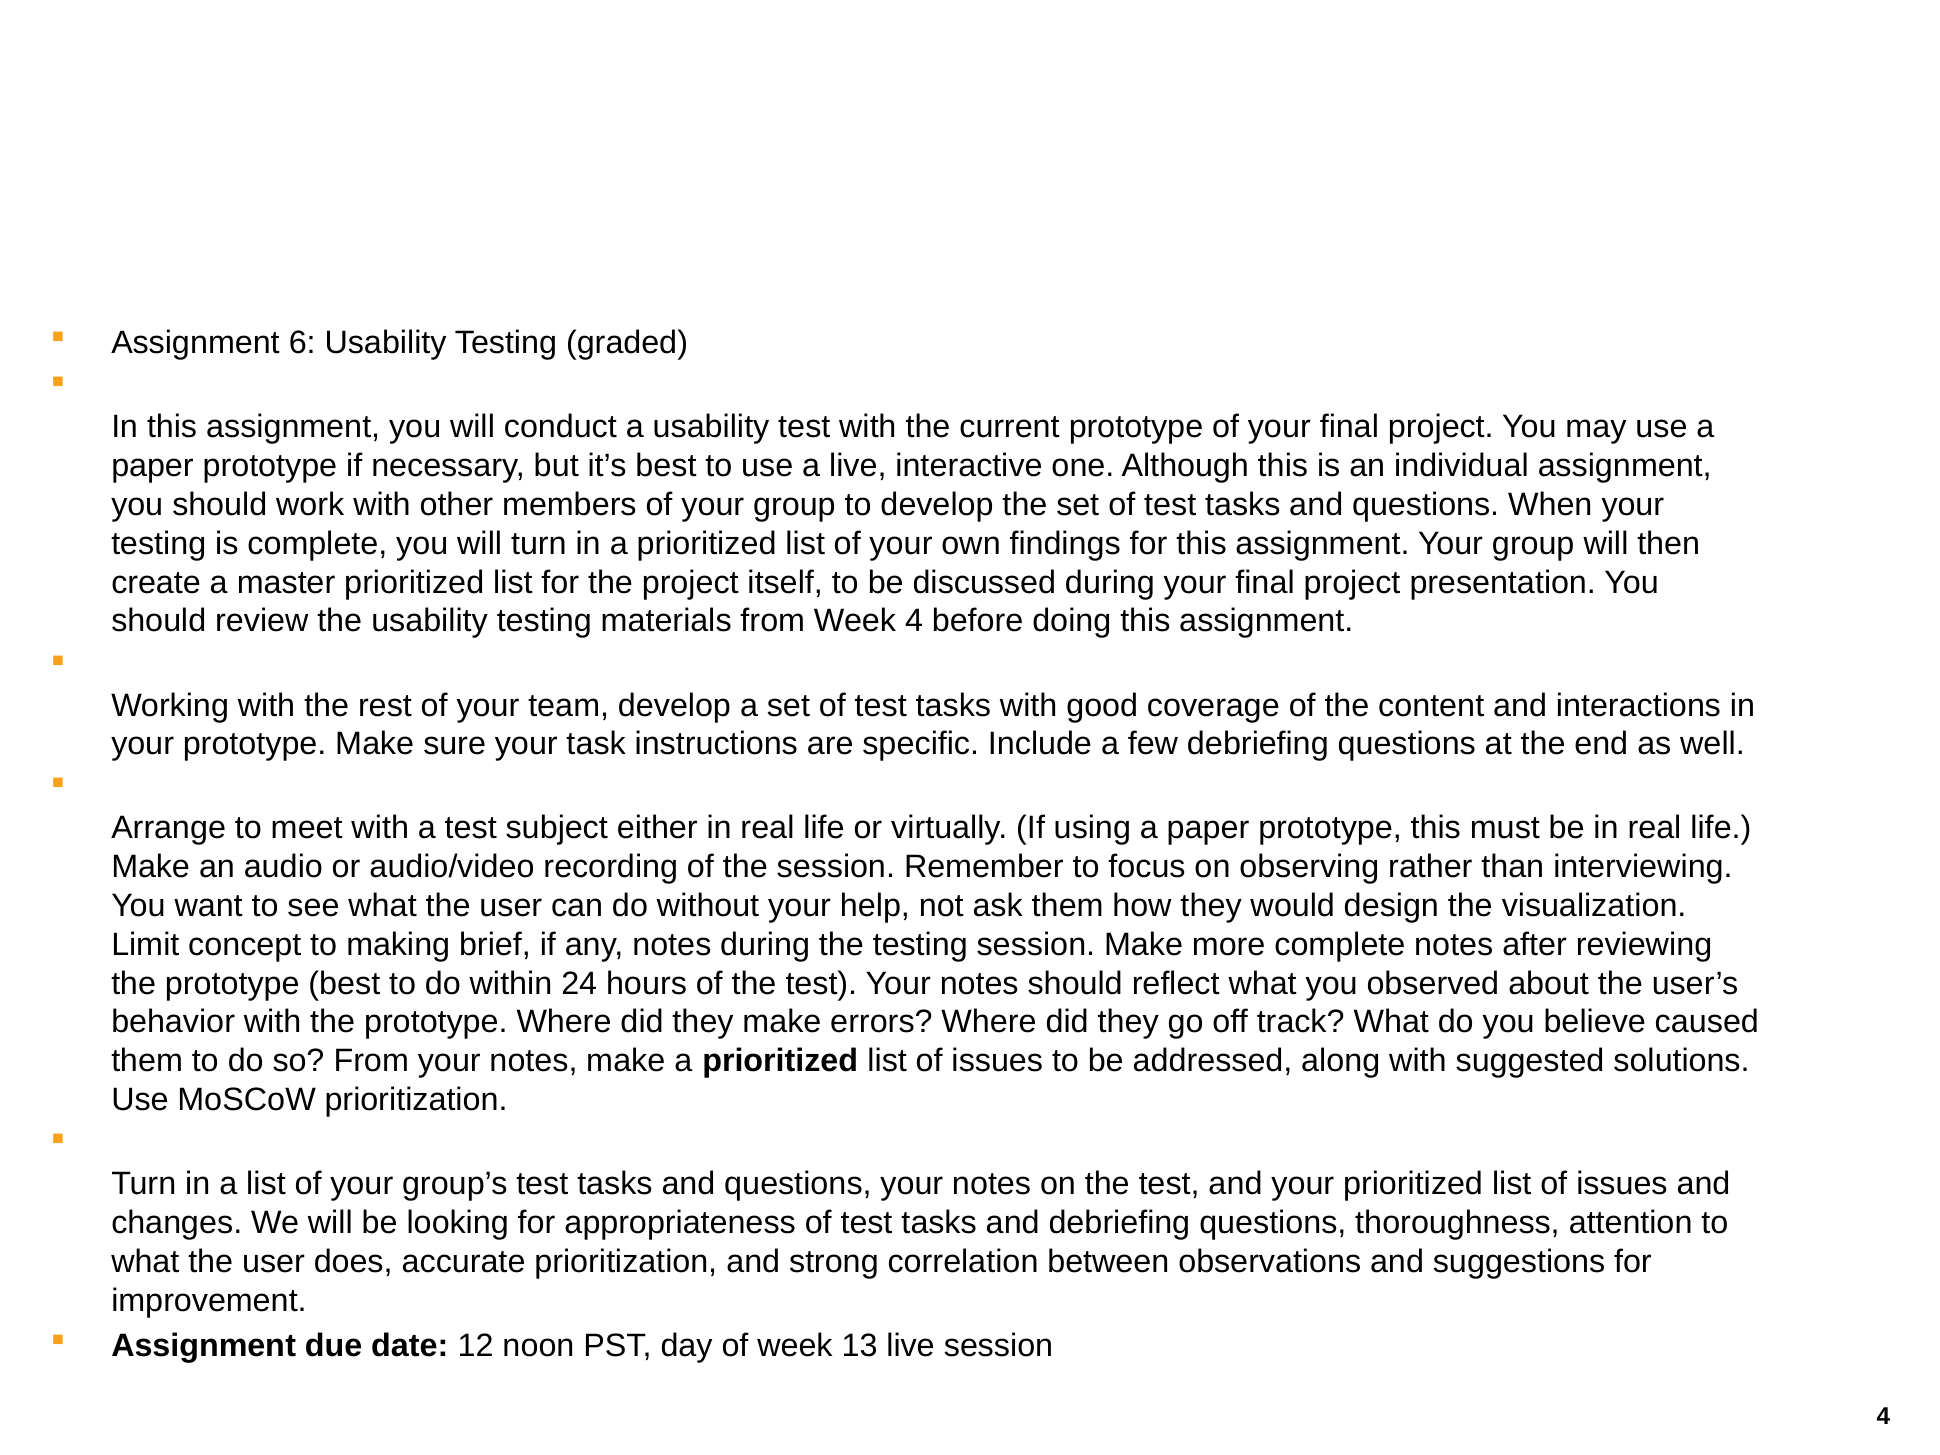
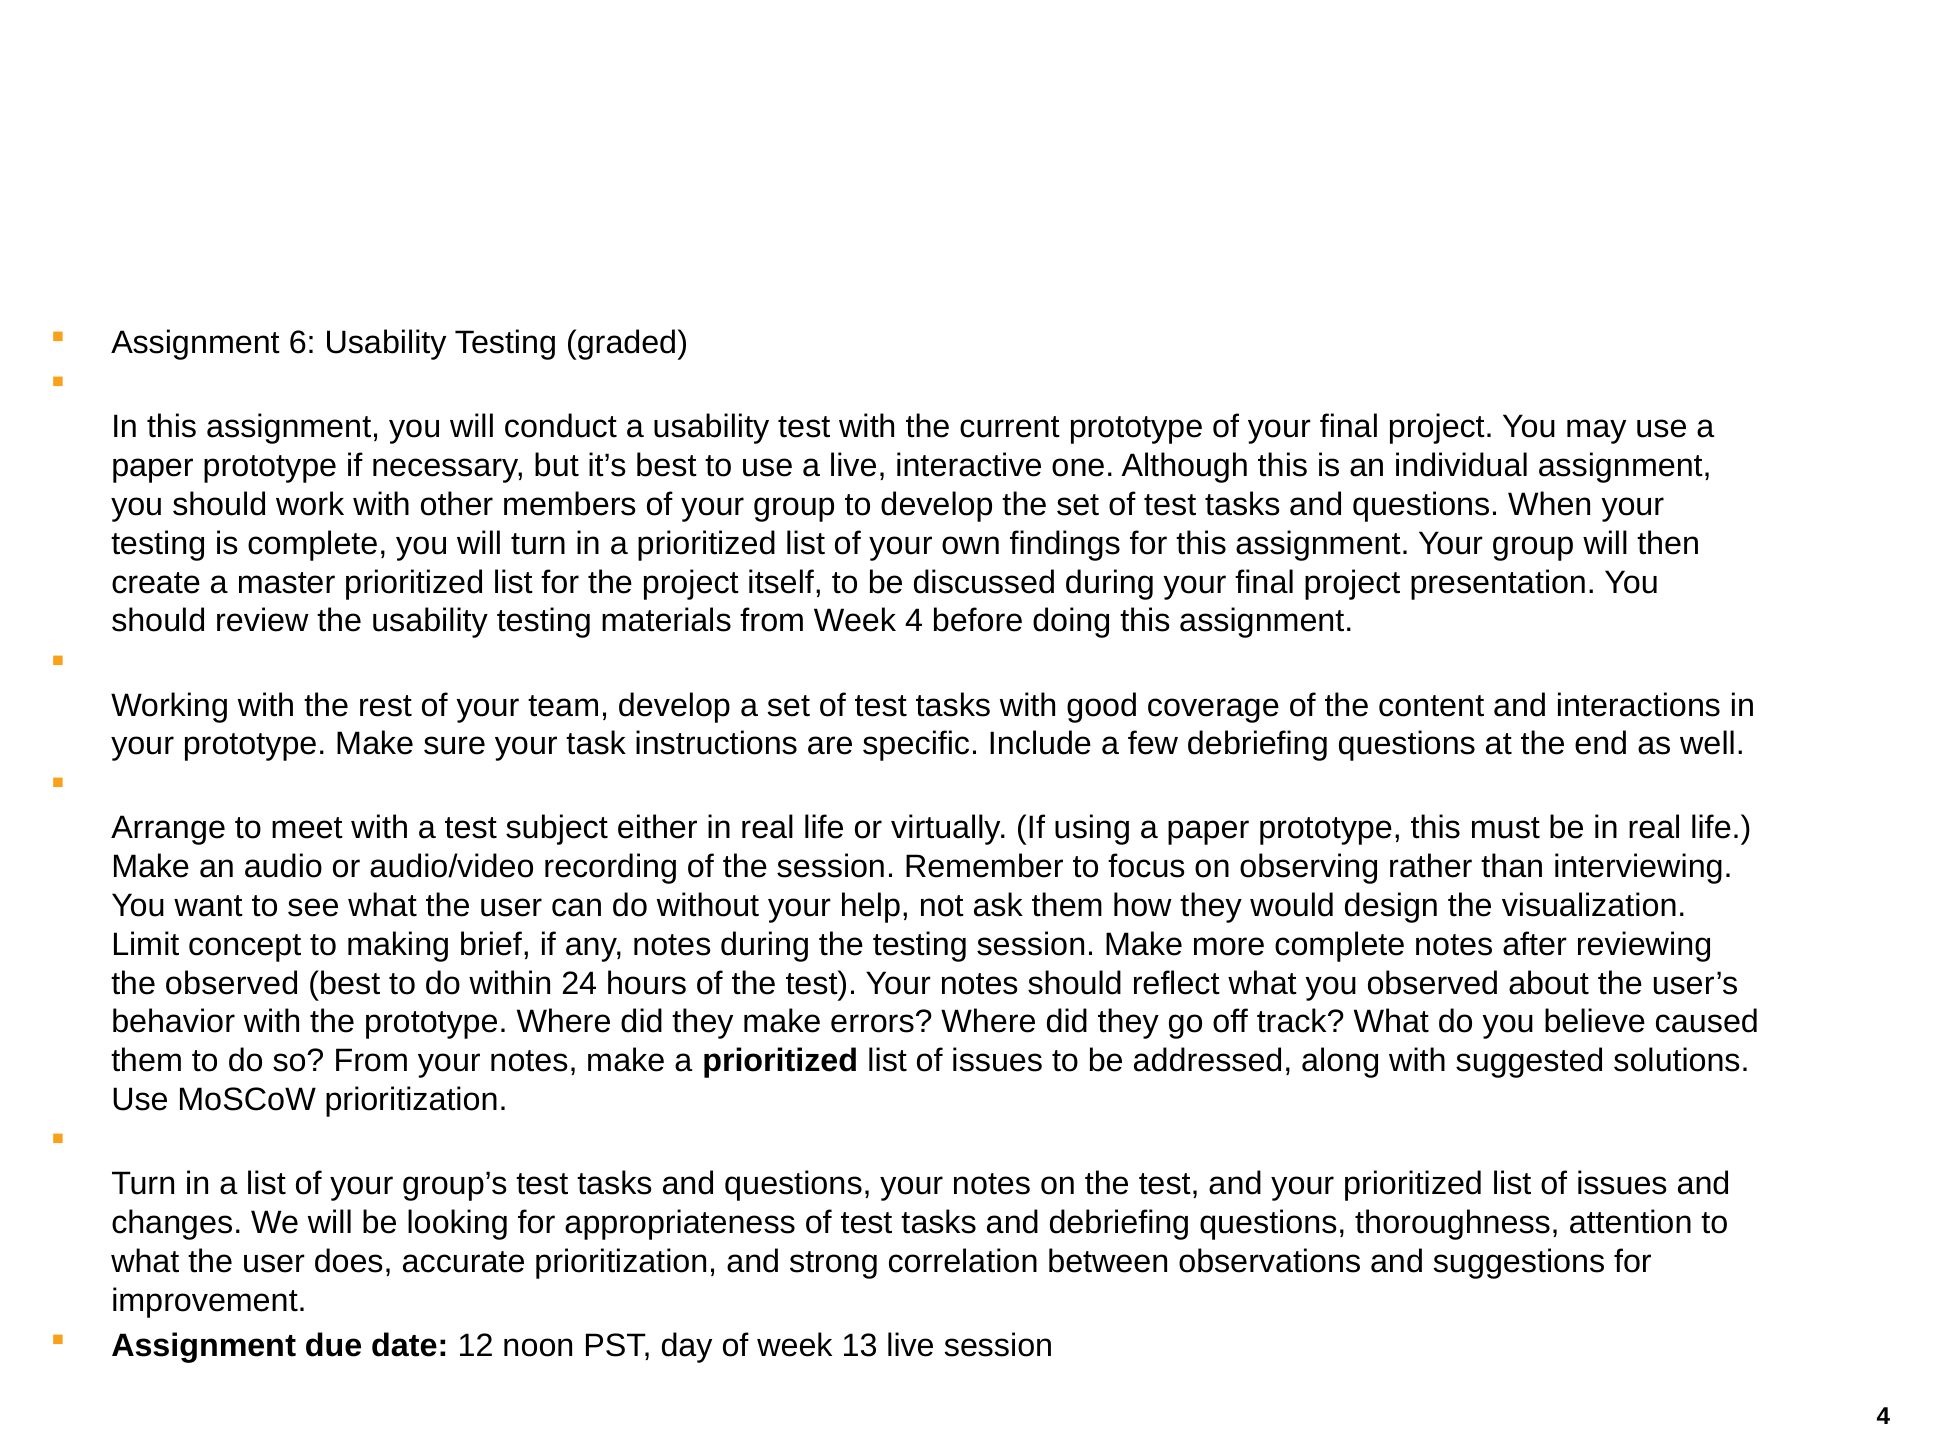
prototype: prototype -> observed (232, 983)
